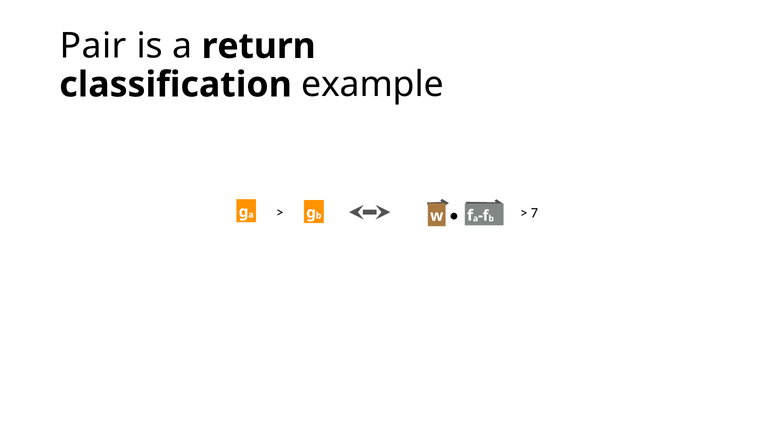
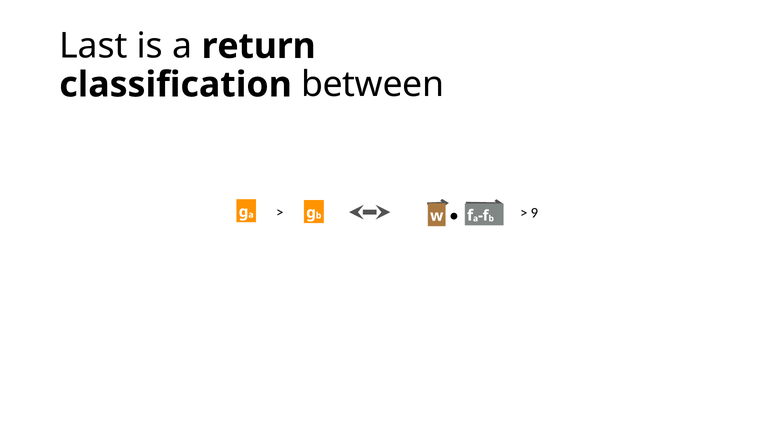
Pair: Pair -> Last (93, 46)
example: example -> between (373, 85)
7: 7 -> 9 (534, 213)
